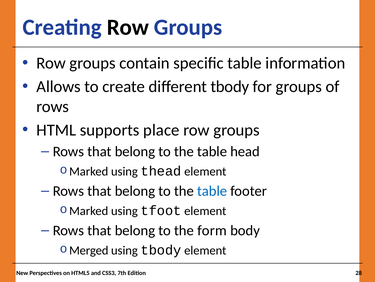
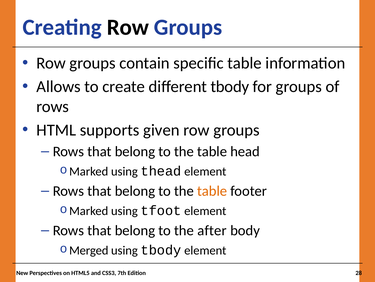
place: place -> given (161, 130)
table colour: blue -> orange (212, 191)
form: form -> after (212, 230)
